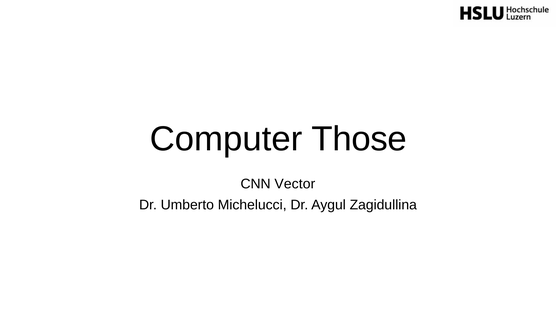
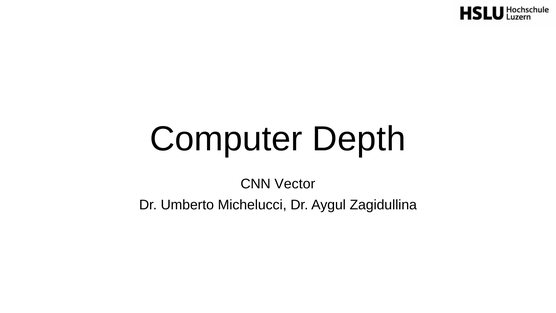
Those: Those -> Depth (359, 139)
